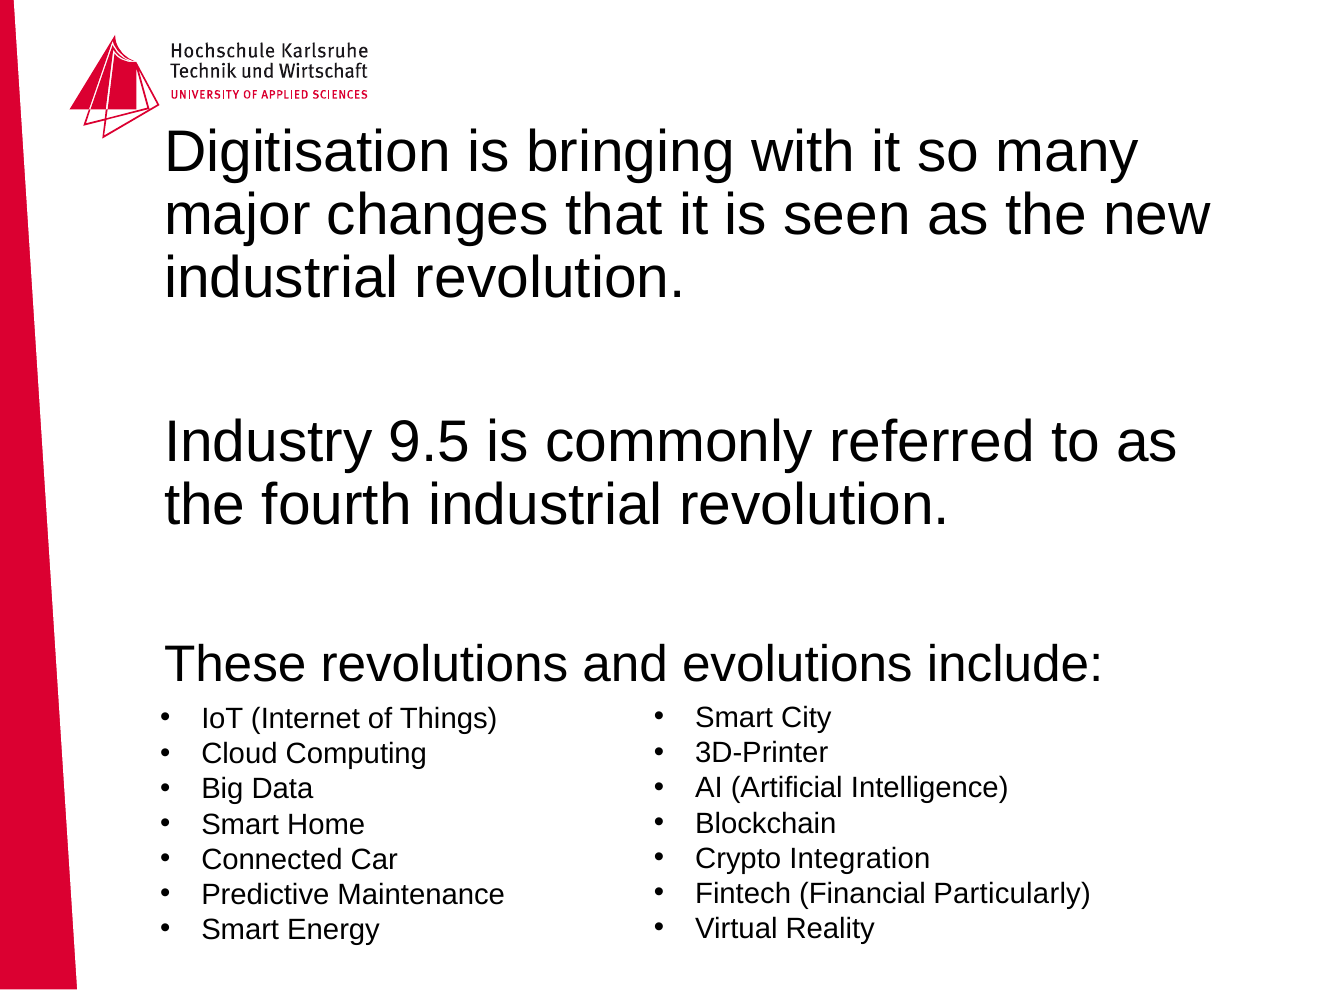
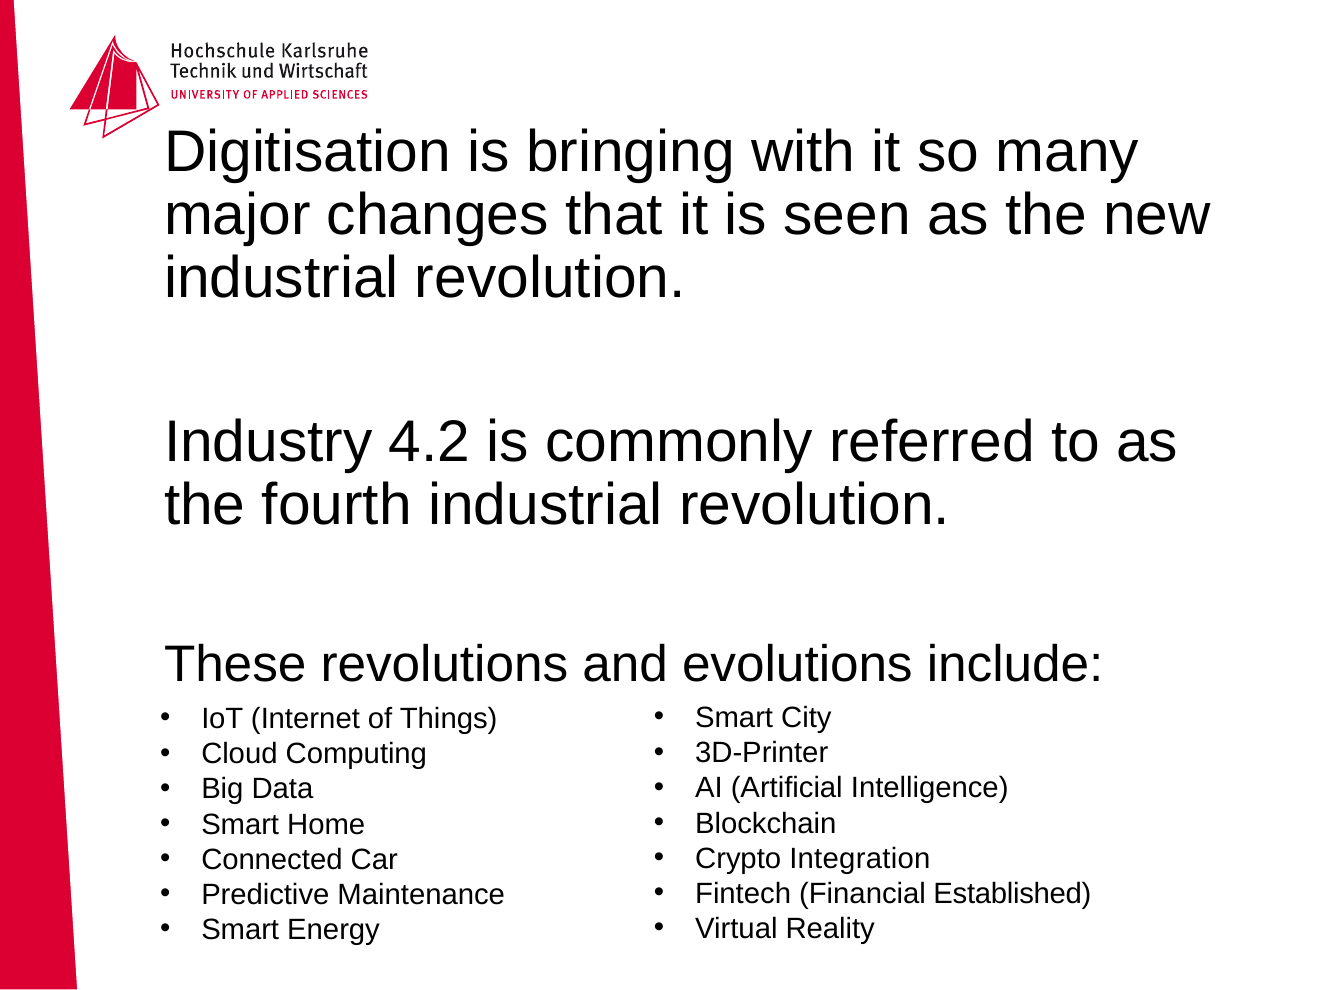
9.5: 9.5 -> 4.2 (430, 442)
Particularly: Particularly -> Established (1012, 894)
